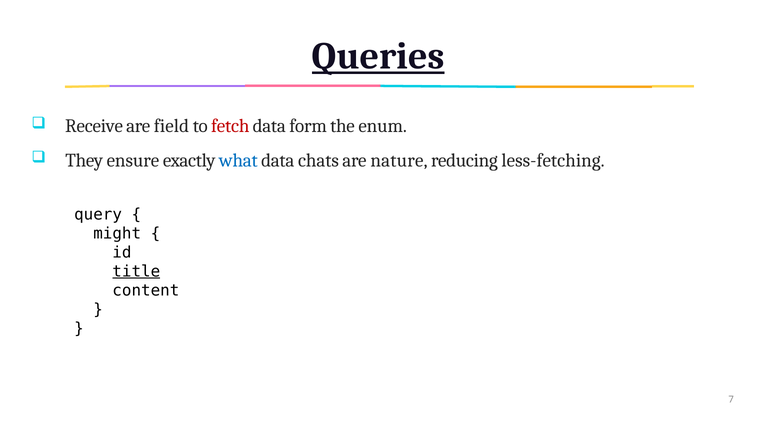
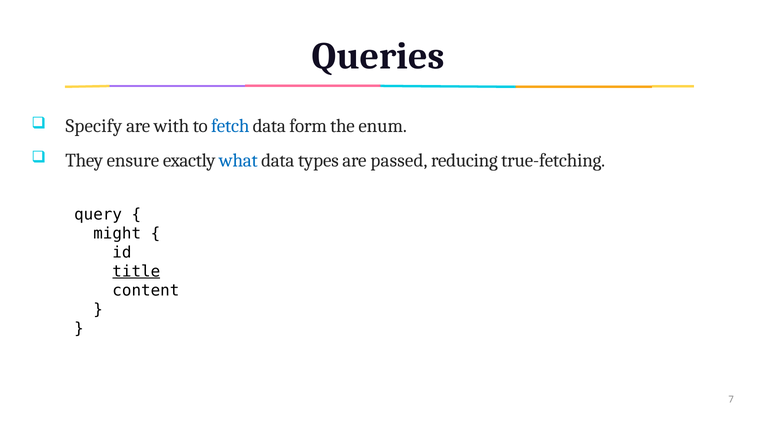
Queries underline: present -> none (378, 56)
Receive: Receive -> Specify (94, 126)
field: field -> with (172, 126)
fetch colour: red -> blue (230, 126)
chats: chats -> types (318, 160)
nature: nature -> passed (399, 160)
less-fetching: less-fetching -> true-fetching (553, 160)
